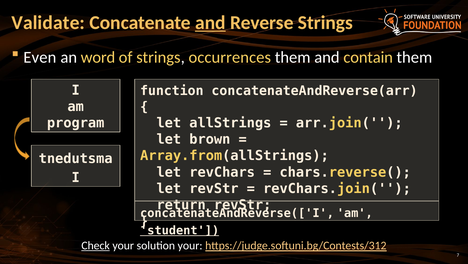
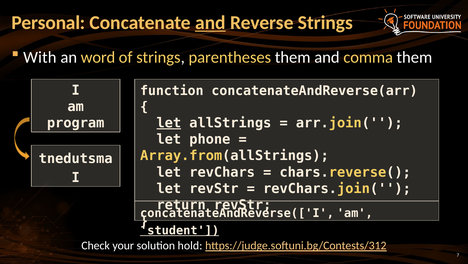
Validate: Validate -> Personal (48, 23)
Even: Even -> With (40, 57)
occurrences: occurrences -> parentheses (230, 57)
contain: contain -> comma (368, 57)
let underline: none -> present (169, 123)
brown: brown -> phone (210, 139)
Check underline: present -> none (96, 245)
solution your: your -> hold (190, 245)
